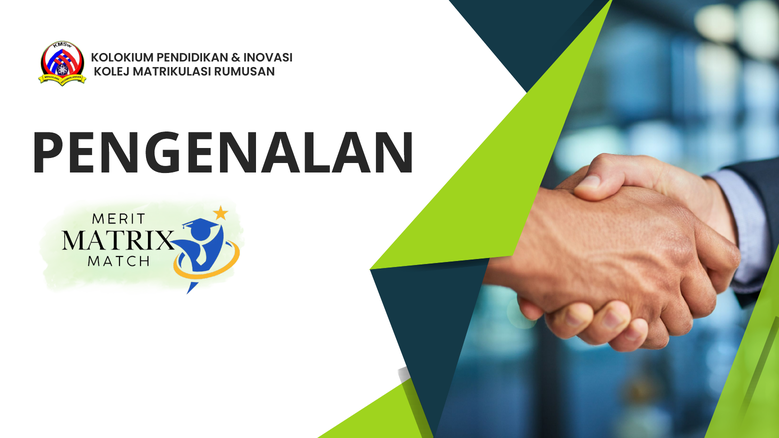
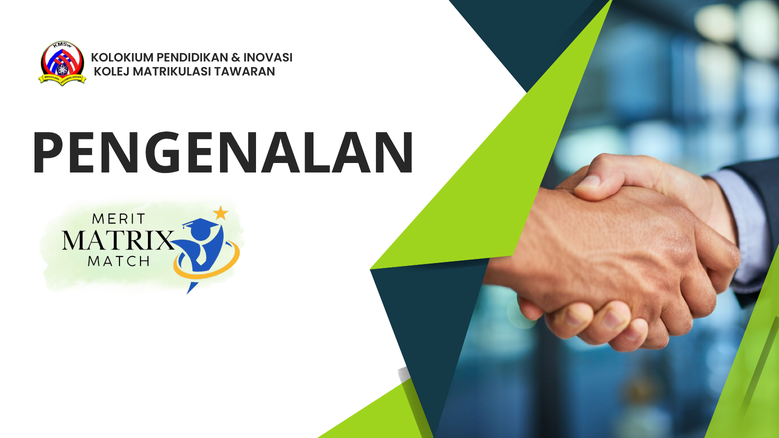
RUMUSAN: RUMUSAN -> TAWARAN (245, 72)
